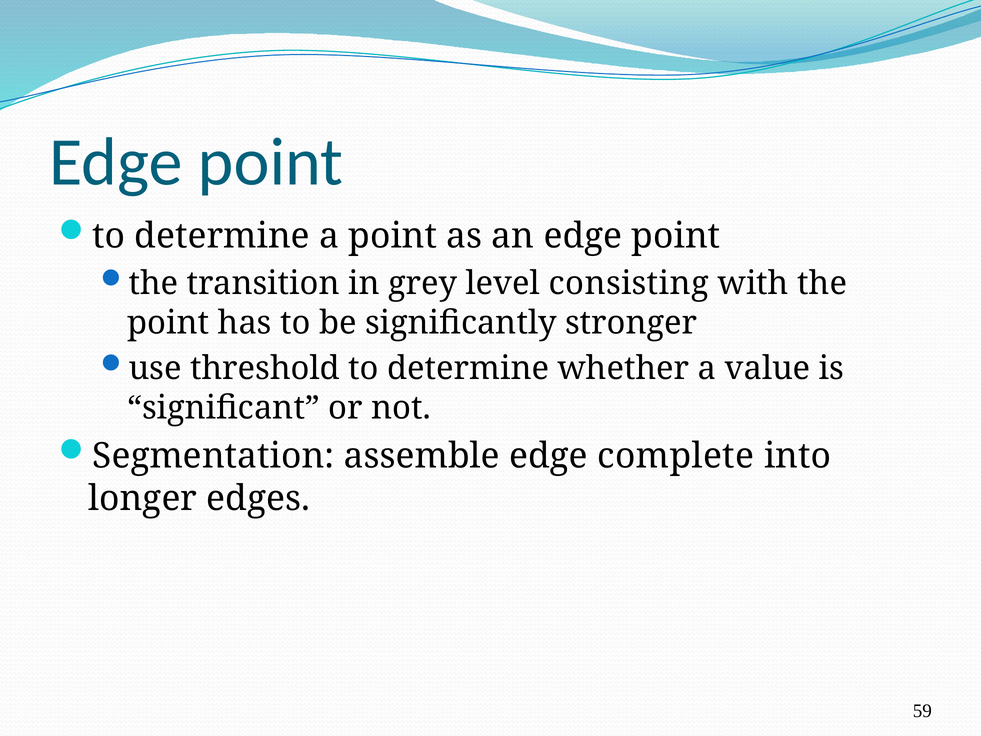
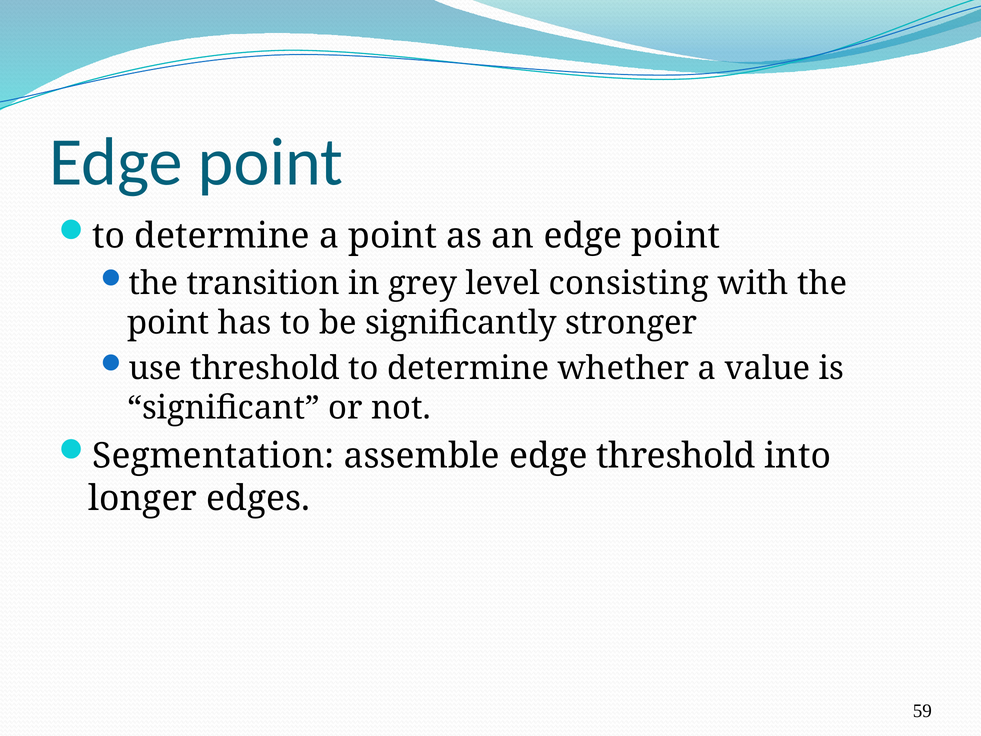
edge complete: complete -> threshold (676, 456)
